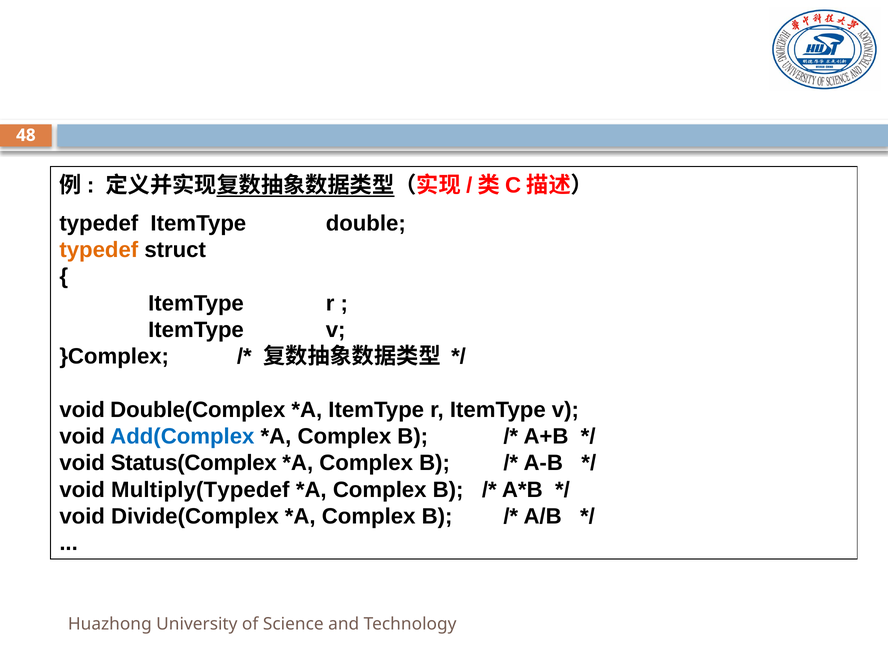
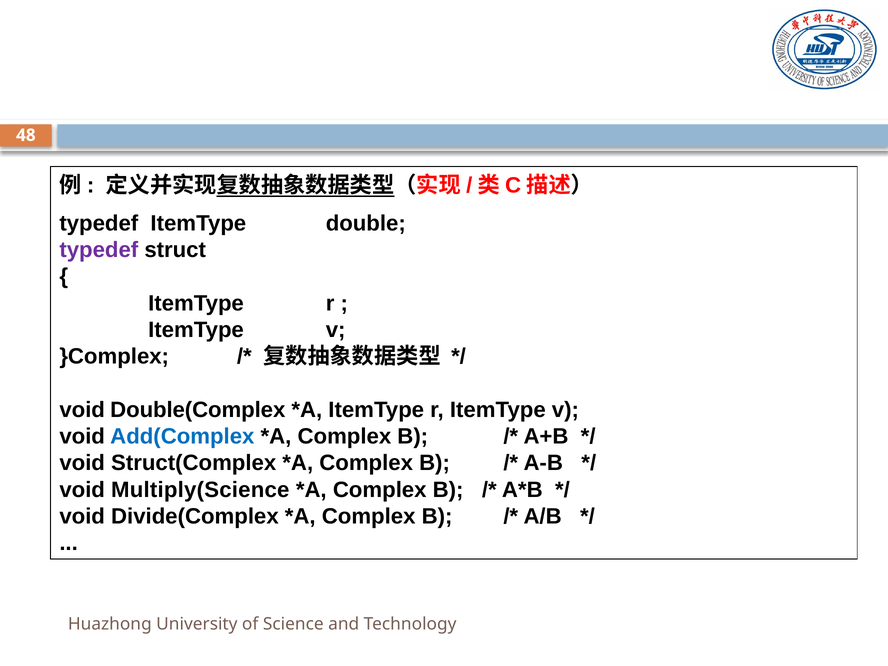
typedef colour: orange -> purple (99, 250)
Status(Complex: Status(Complex -> Struct(Complex (194, 463)
Multiply(Typedef: Multiply(Typedef -> Multiply(Science (200, 490)
